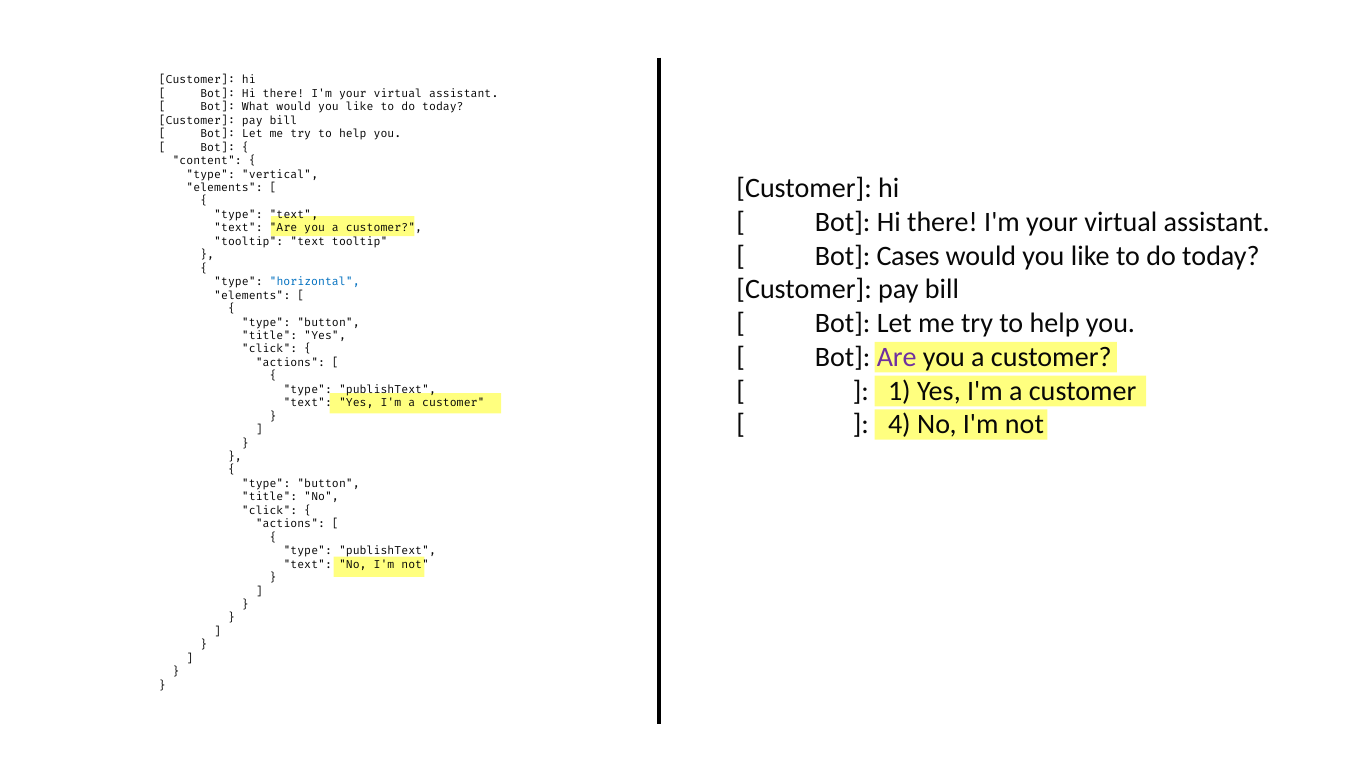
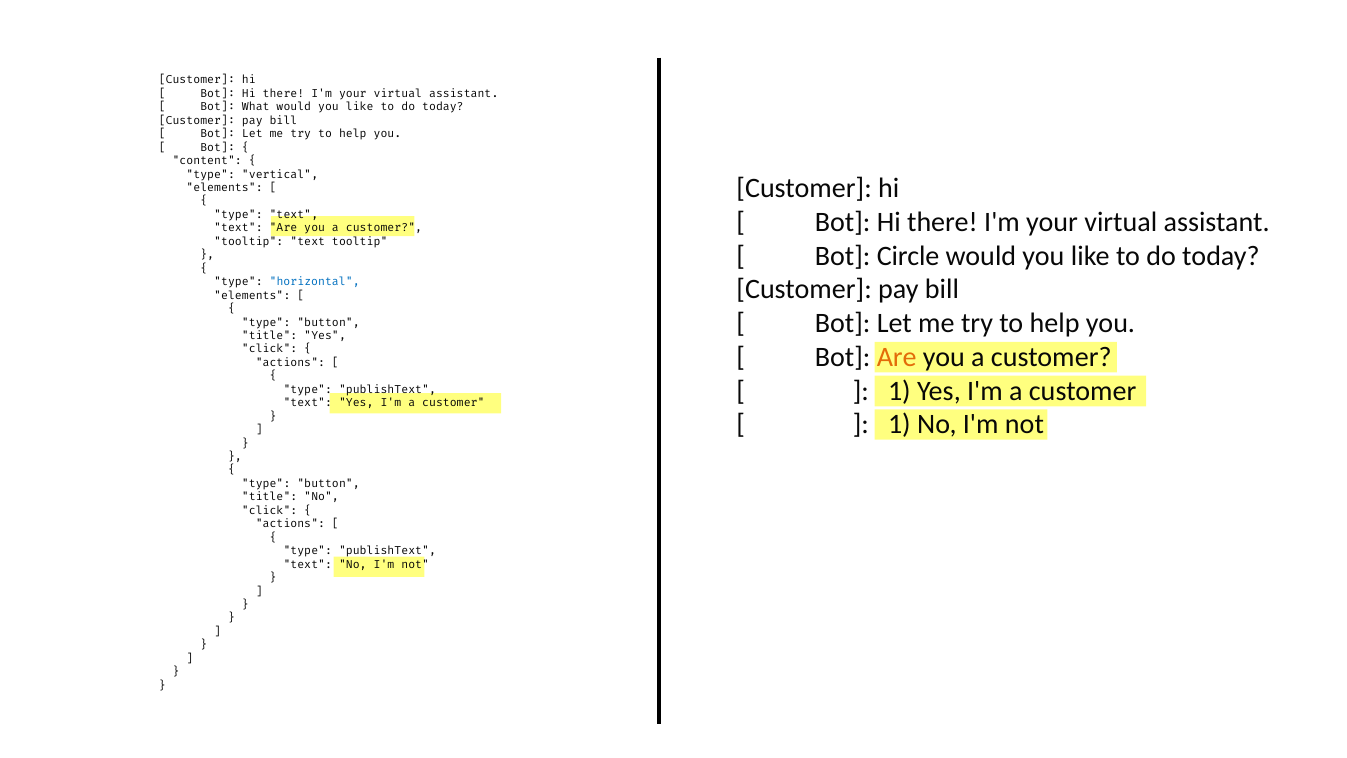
Cases: Cases -> Circle (908, 256)
Are colour: purple -> orange (897, 357)
4: 4 -> 1 (899, 424)
